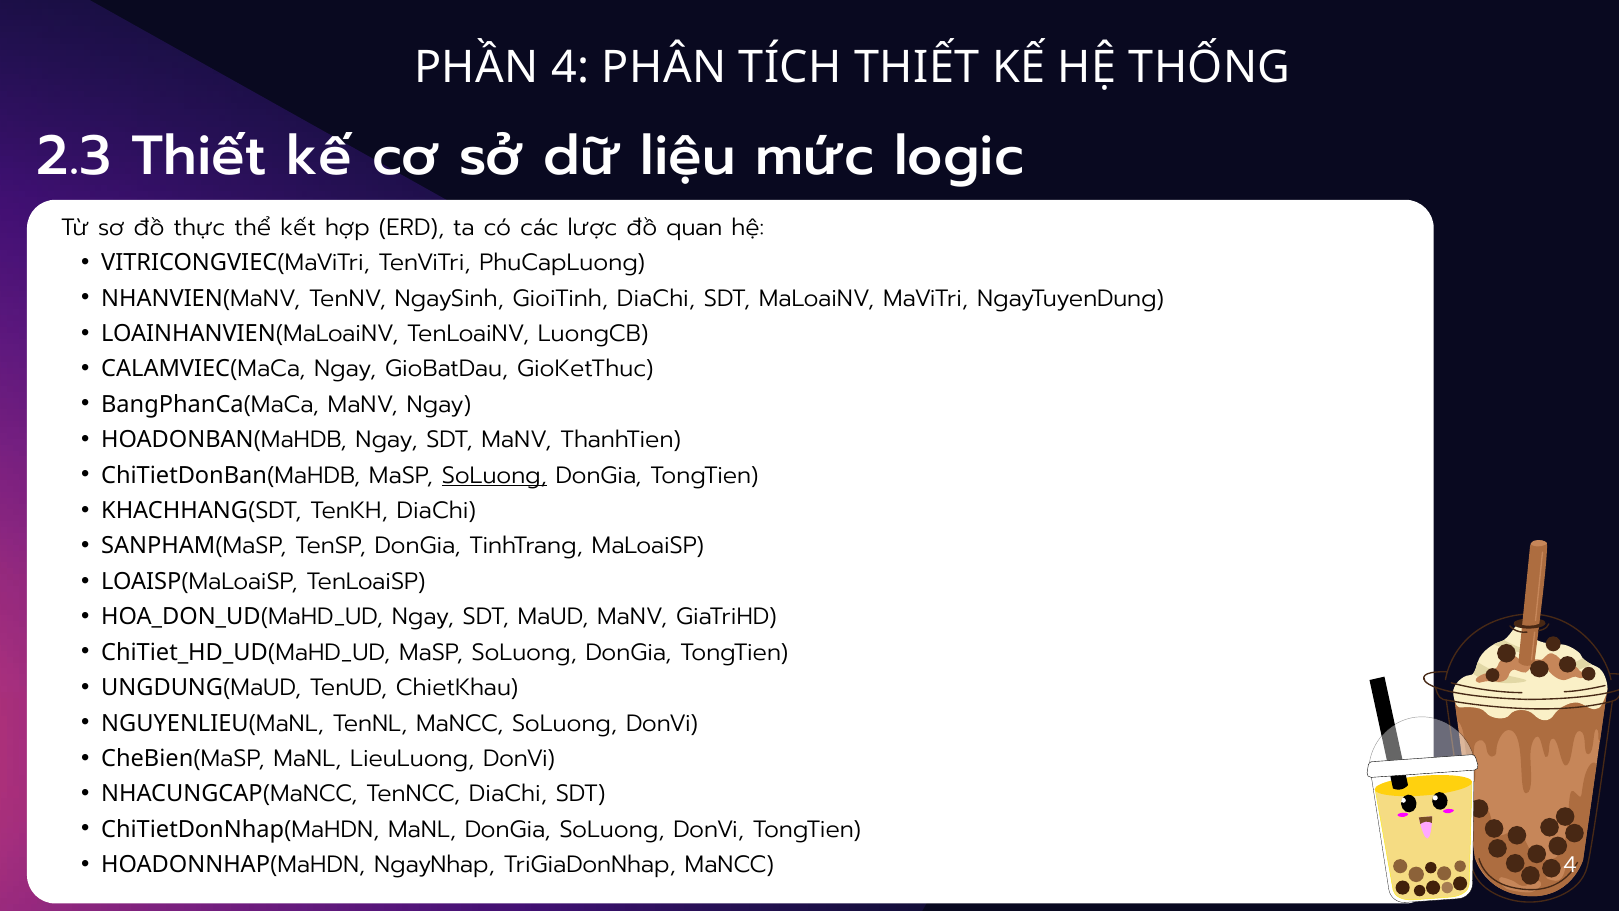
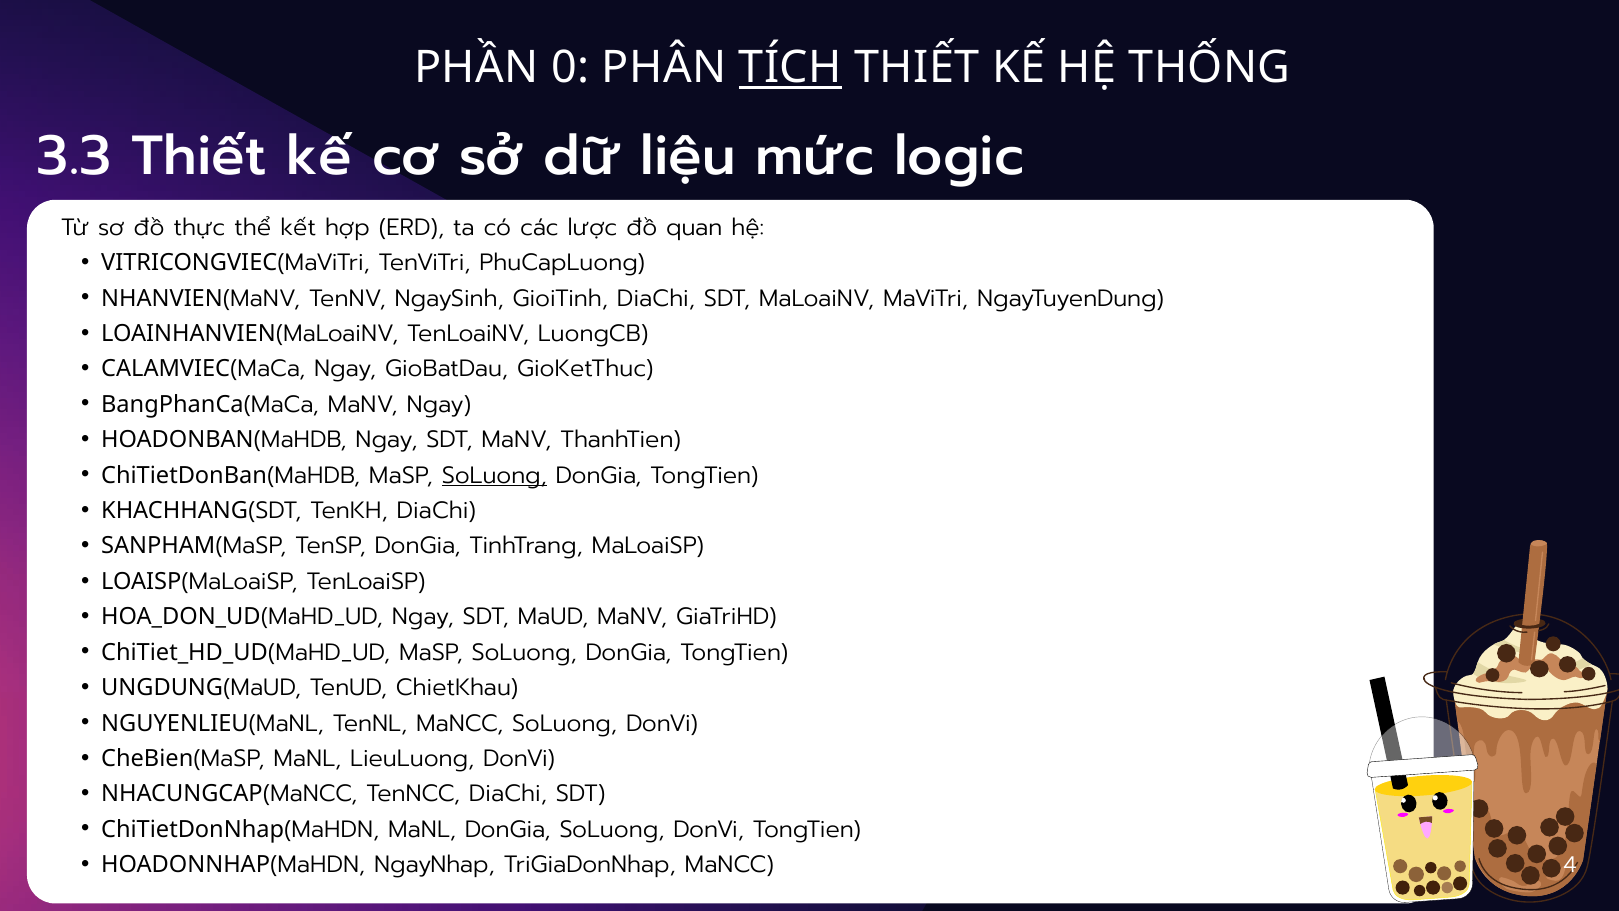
PHẦN 4: 4 -> 0 (570, 68)
TÍCH underline: none -> present (790, 68)
2.3: 2.3 -> 3.3 (74, 156)
